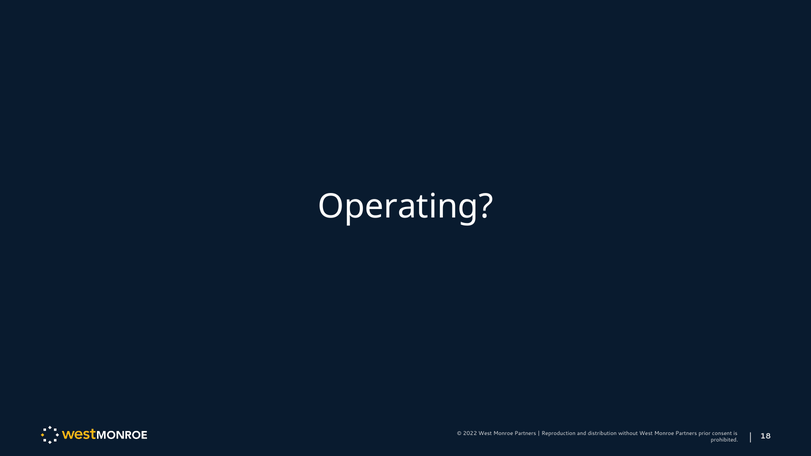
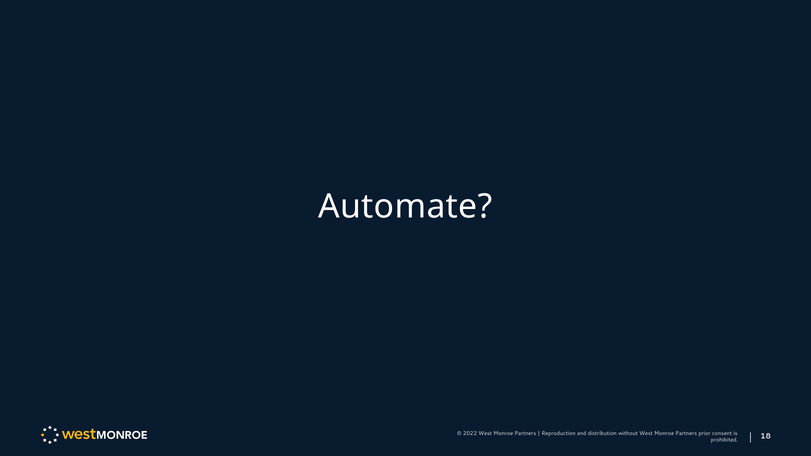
Operating: Operating -> Automate (405, 207)
